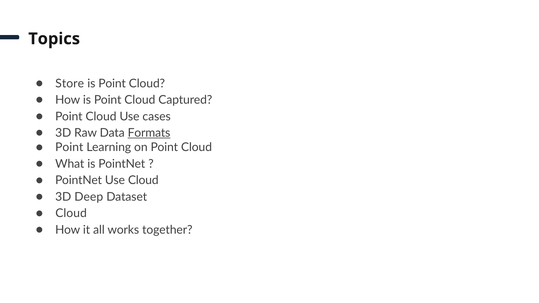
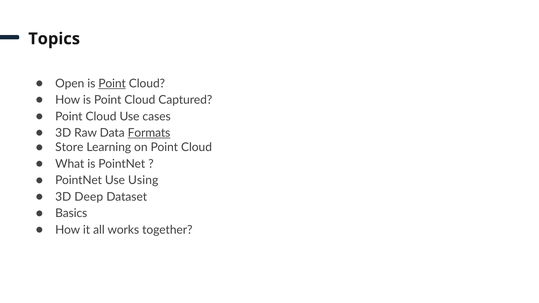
Store: Store -> Open (70, 83)
Point underline: none -> present (112, 83)
Point: Point -> Store (69, 147)
Use Cloud: Cloud -> Using (143, 180)
Cloud: Cloud -> Basics (71, 213)
